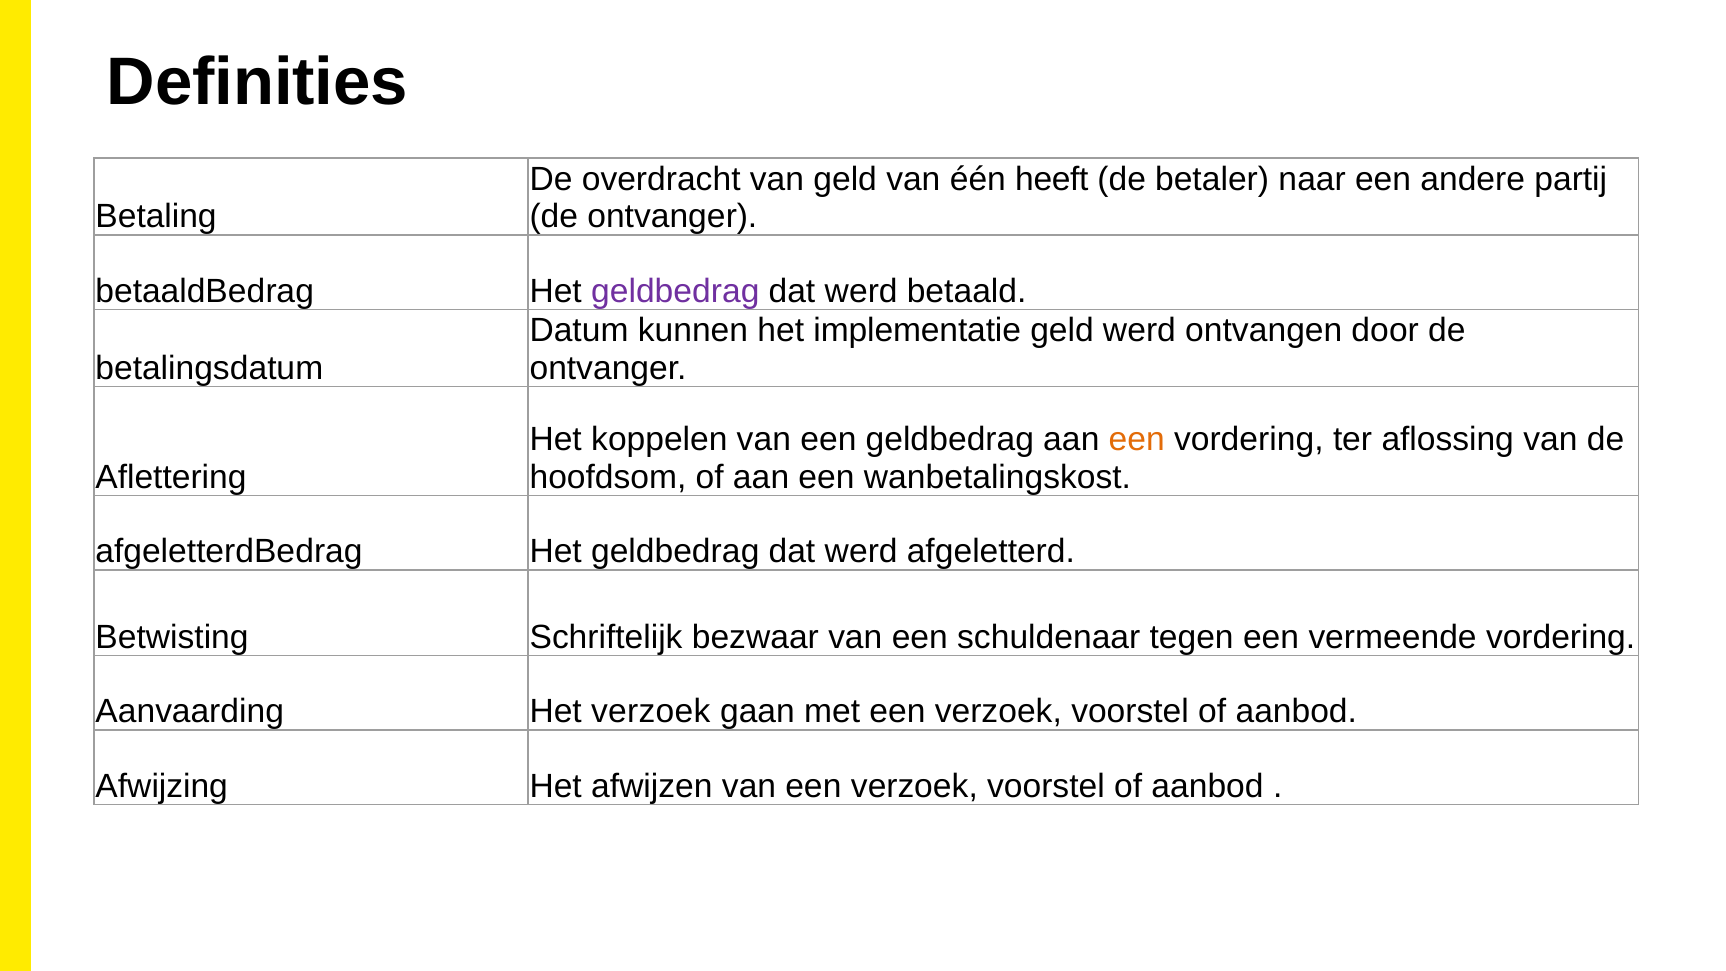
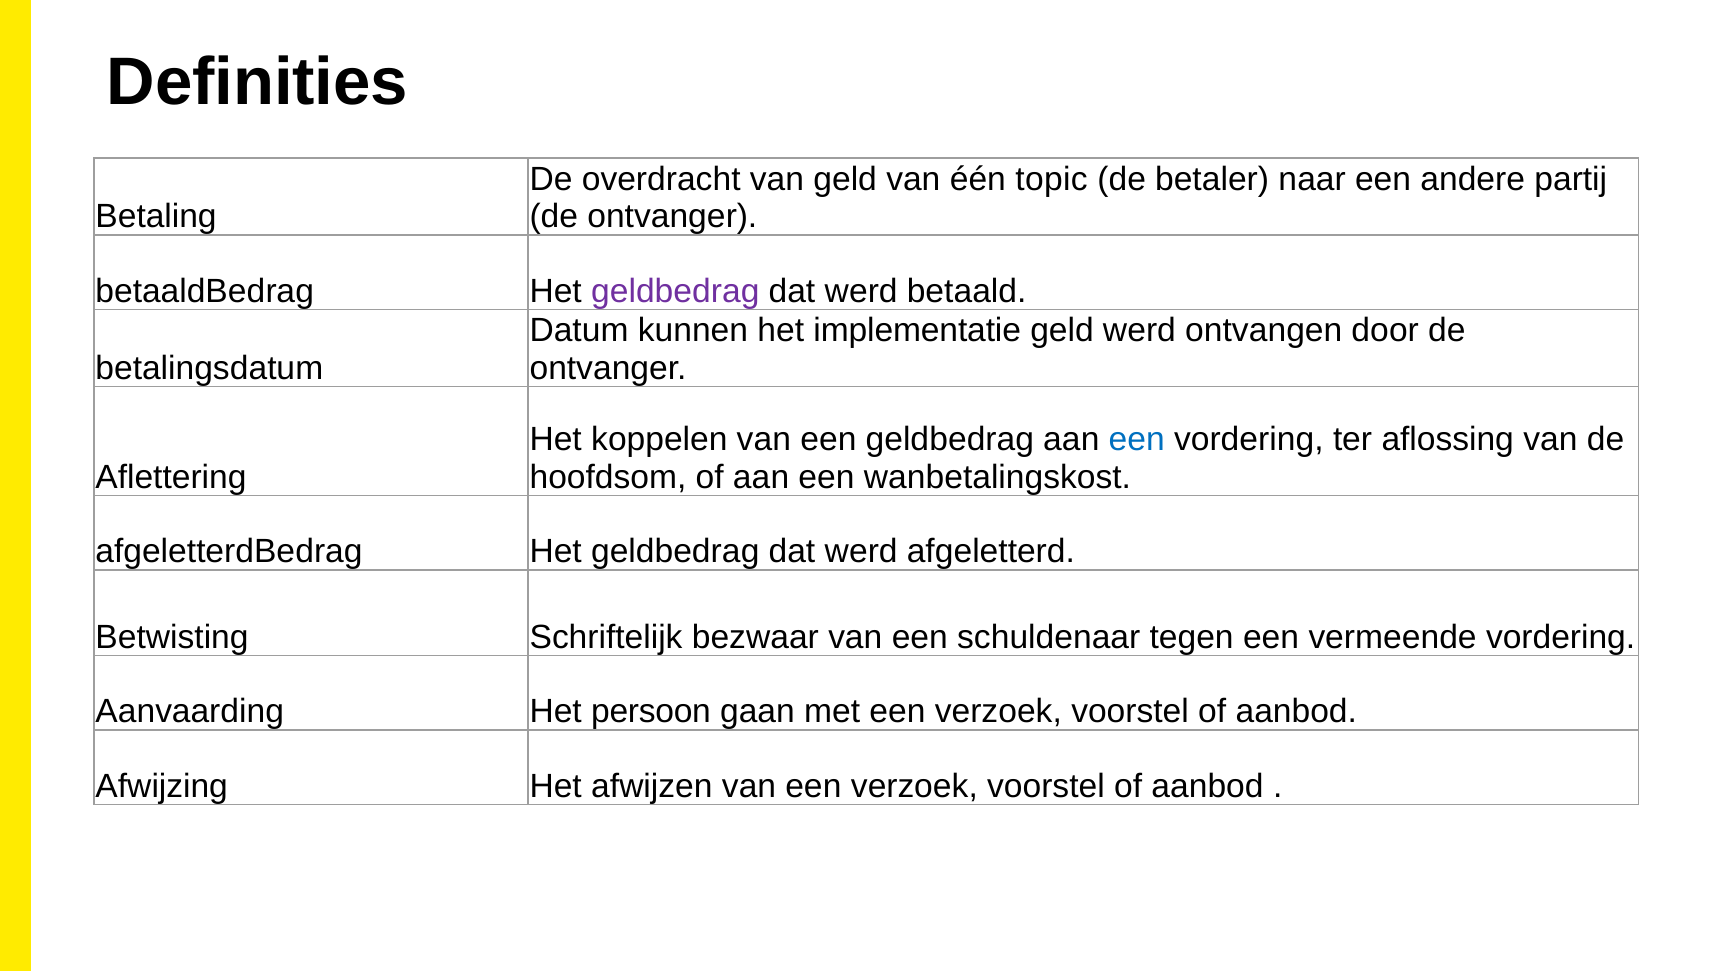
heeft: heeft -> topic (1051, 179)
een colour: orange -> blue (1137, 439)
Het verzoek: verzoek -> persoon (651, 712)
